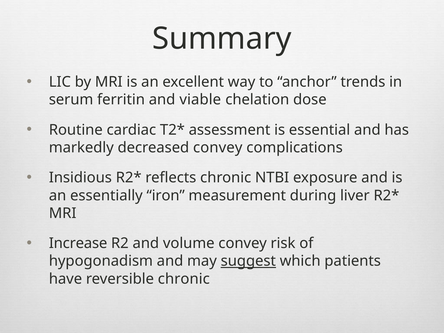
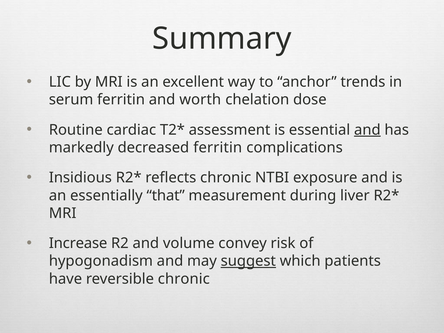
viable: viable -> worth (200, 100)
and underline: none -> present (367, 130)
decreased convey: convey -> ferritin (218, 148)
iron: iron -> that (166, 195)
